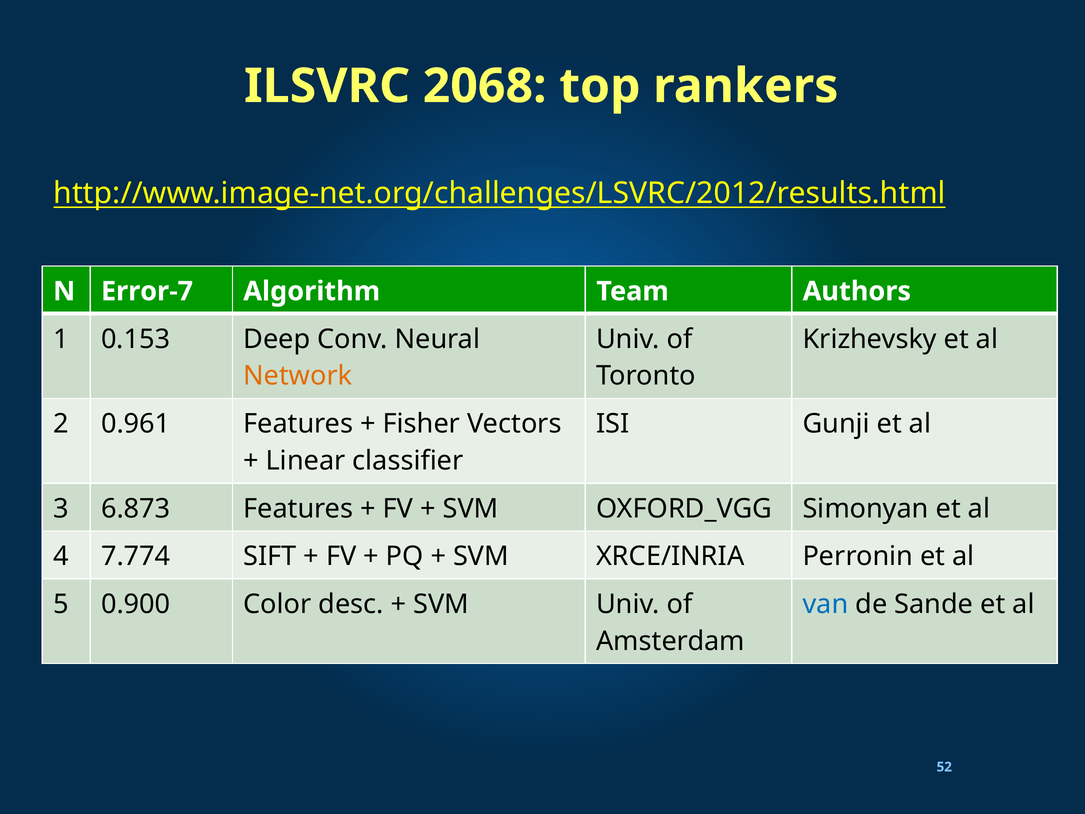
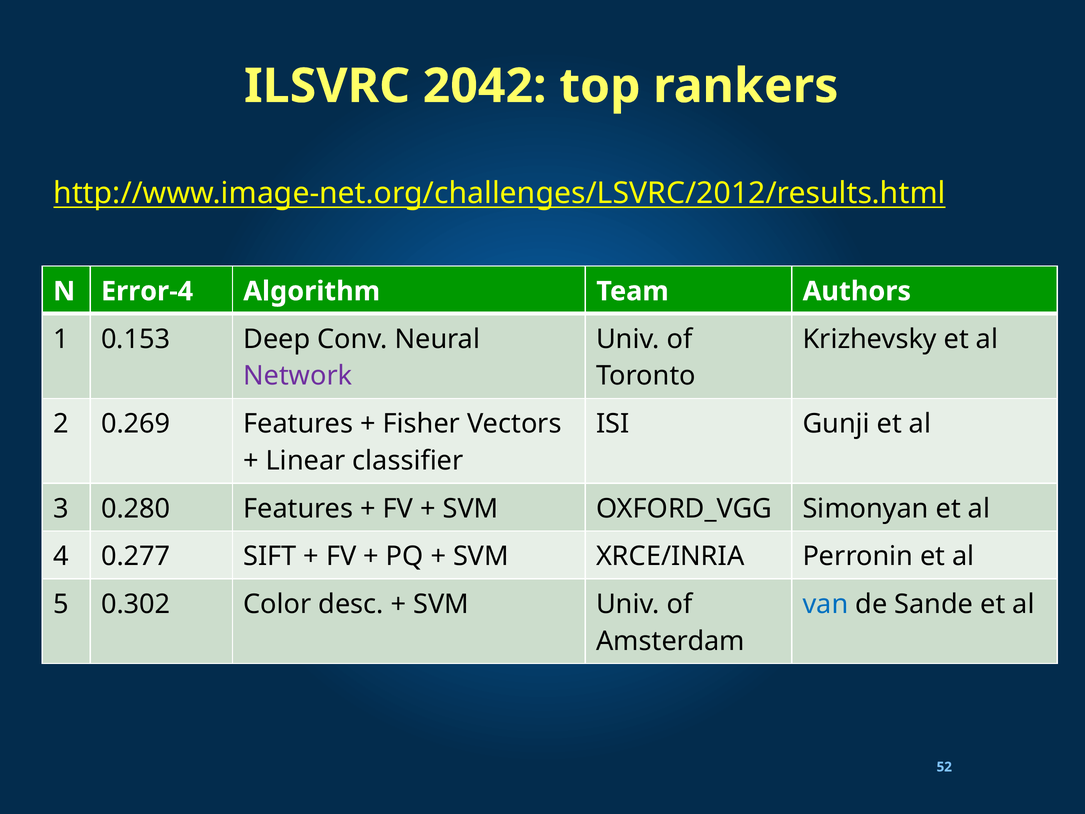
2068: 2068 -> 2042 (485, 86)
Error-7: Error-7 -> Error-4 (147, 291)
Network colour: orange -> purple (298, 376)
0.961: 0.961 -> 0.269 (136, 424)
6.873: 6.873 -> 0.280 (136, 508)
7.774: 7.774 -> 0.277 (136, 556)
0.900: 0.900 -> 0.302 (136, 604)
